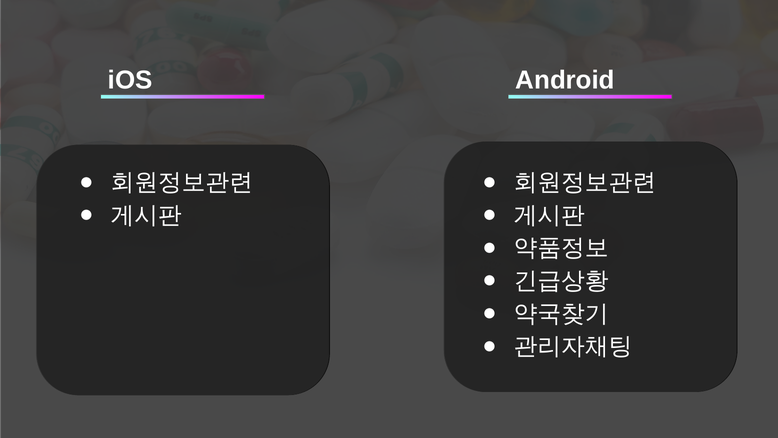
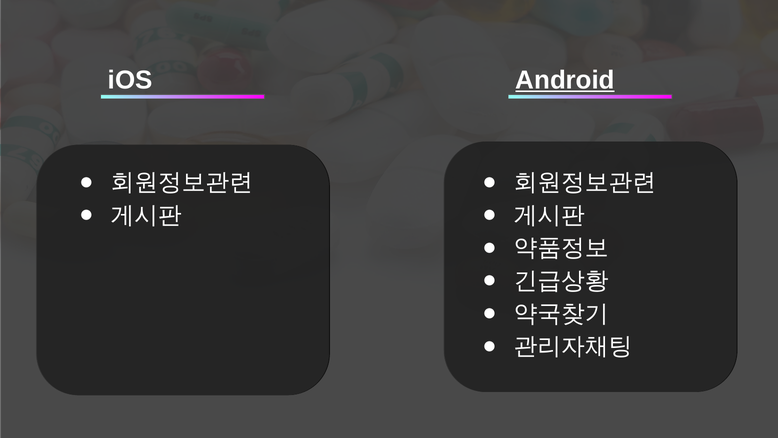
Android underline: none -> present (565, 80)
